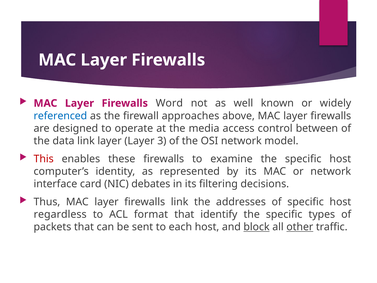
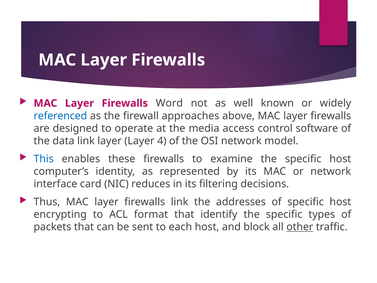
between: between -> software (317, 128)
3: 3 -> 4 (162, 141)
This colour: red -> blue (44, 159)
debates: debates -> reduces (151, 184)
regardless: regardless -> encrypting (60, 214)
block underline: present -> none (257, 227)
